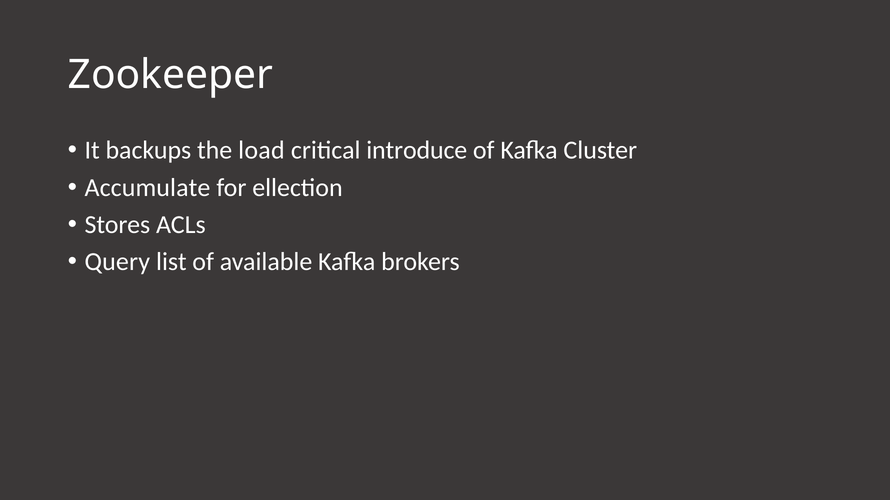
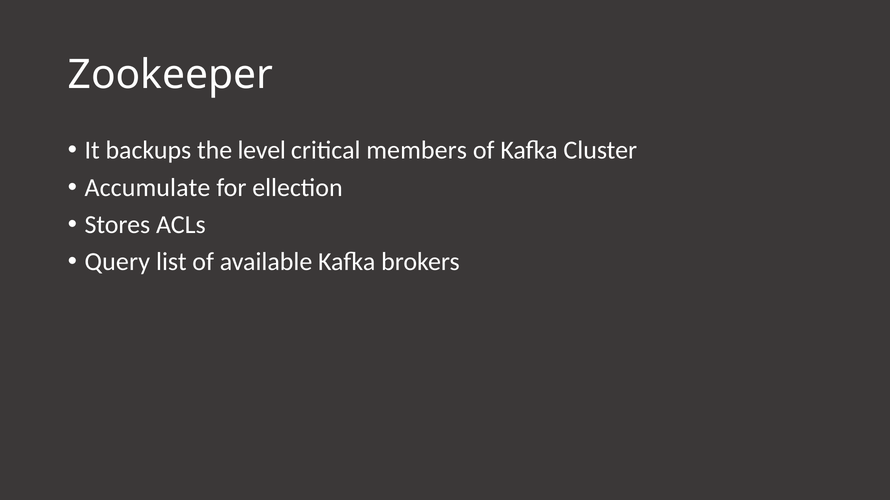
load: load -> level (262, 150)
introduce: introduce -> members (417, 150)
